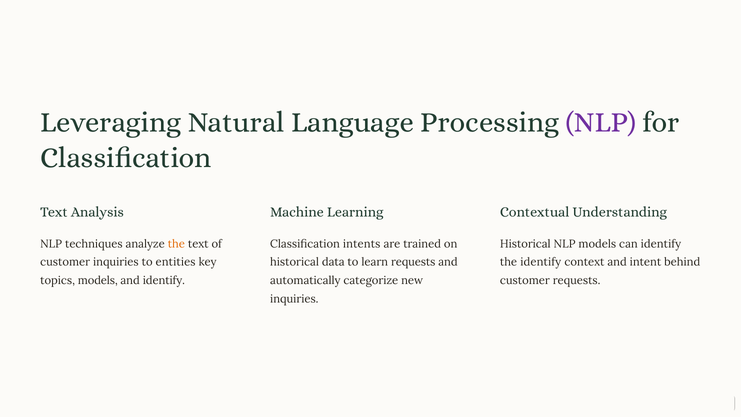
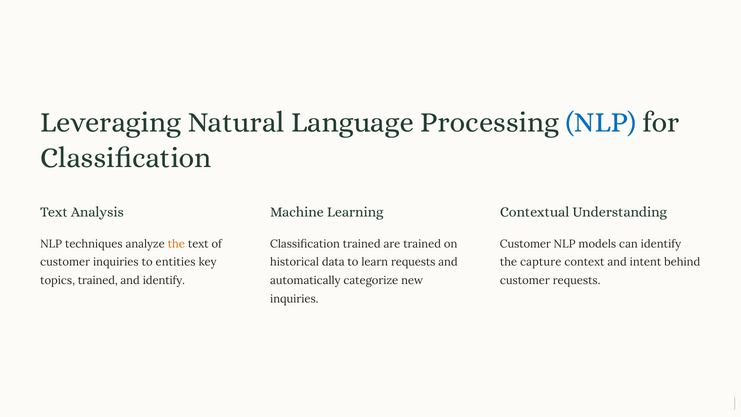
NLP colour: purple -> blue (601, 122)
Classification intents: intents -> trained (362, 244)
Historical: Historical -> Customer (525, 244)
the identify: identify -> capture (541, 262)
topics models: models -> trained (98, 280)
